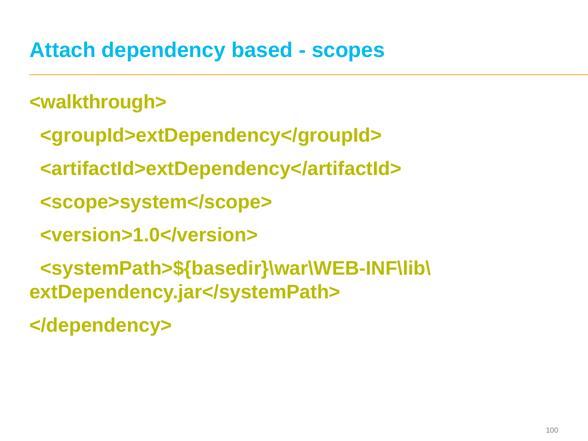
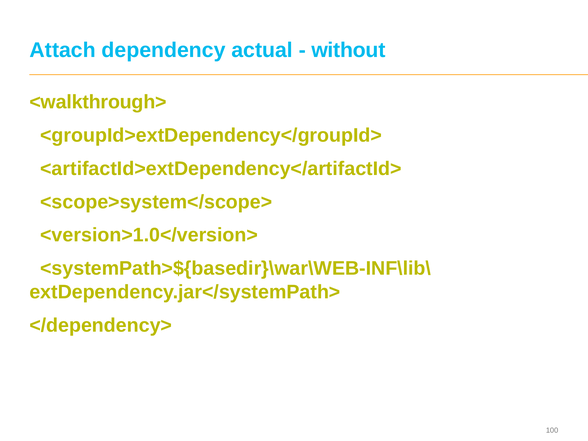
based: based -> actual (262, 50)
scopes: scopes -> without (348, 50)
